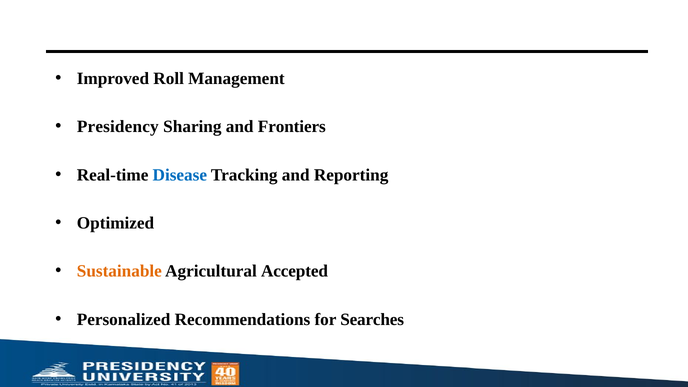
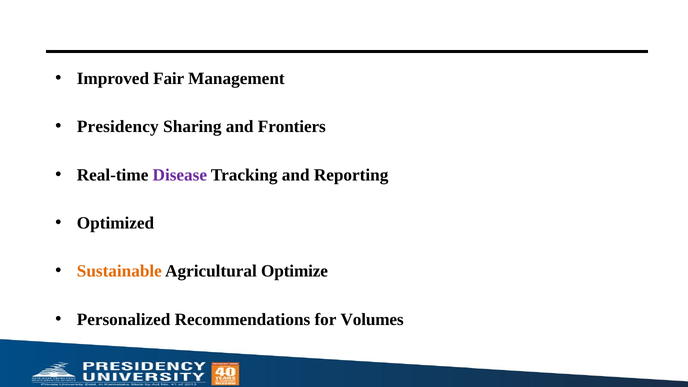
Roll: Roll -> Fair (169, 79)
Disease colour: blue -> purple (180, 175)
Accepted: Accepted -> Optimize (295, 271)
Searches: Searches -> Volumes (372, 319)
